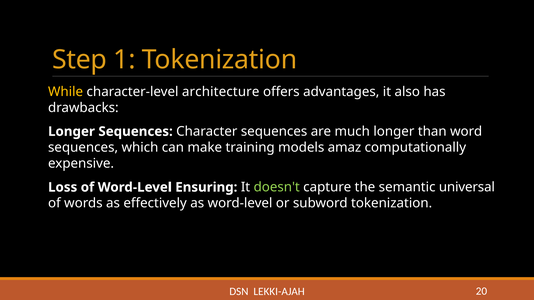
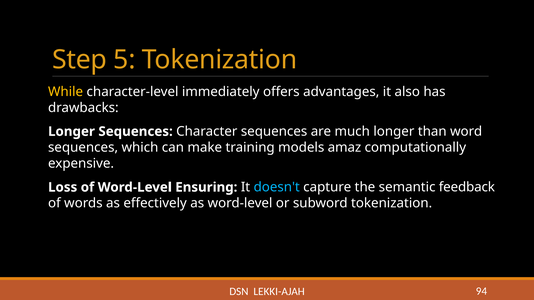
1: 1 -> 5 (124, 60)
architecture: architecture -> immediately (221, 92)
doesn't colour: light green -> light blue (277, 187)
universal: universal -> feedback (467, 187)
20: 20 -> 94 (481, 292)
